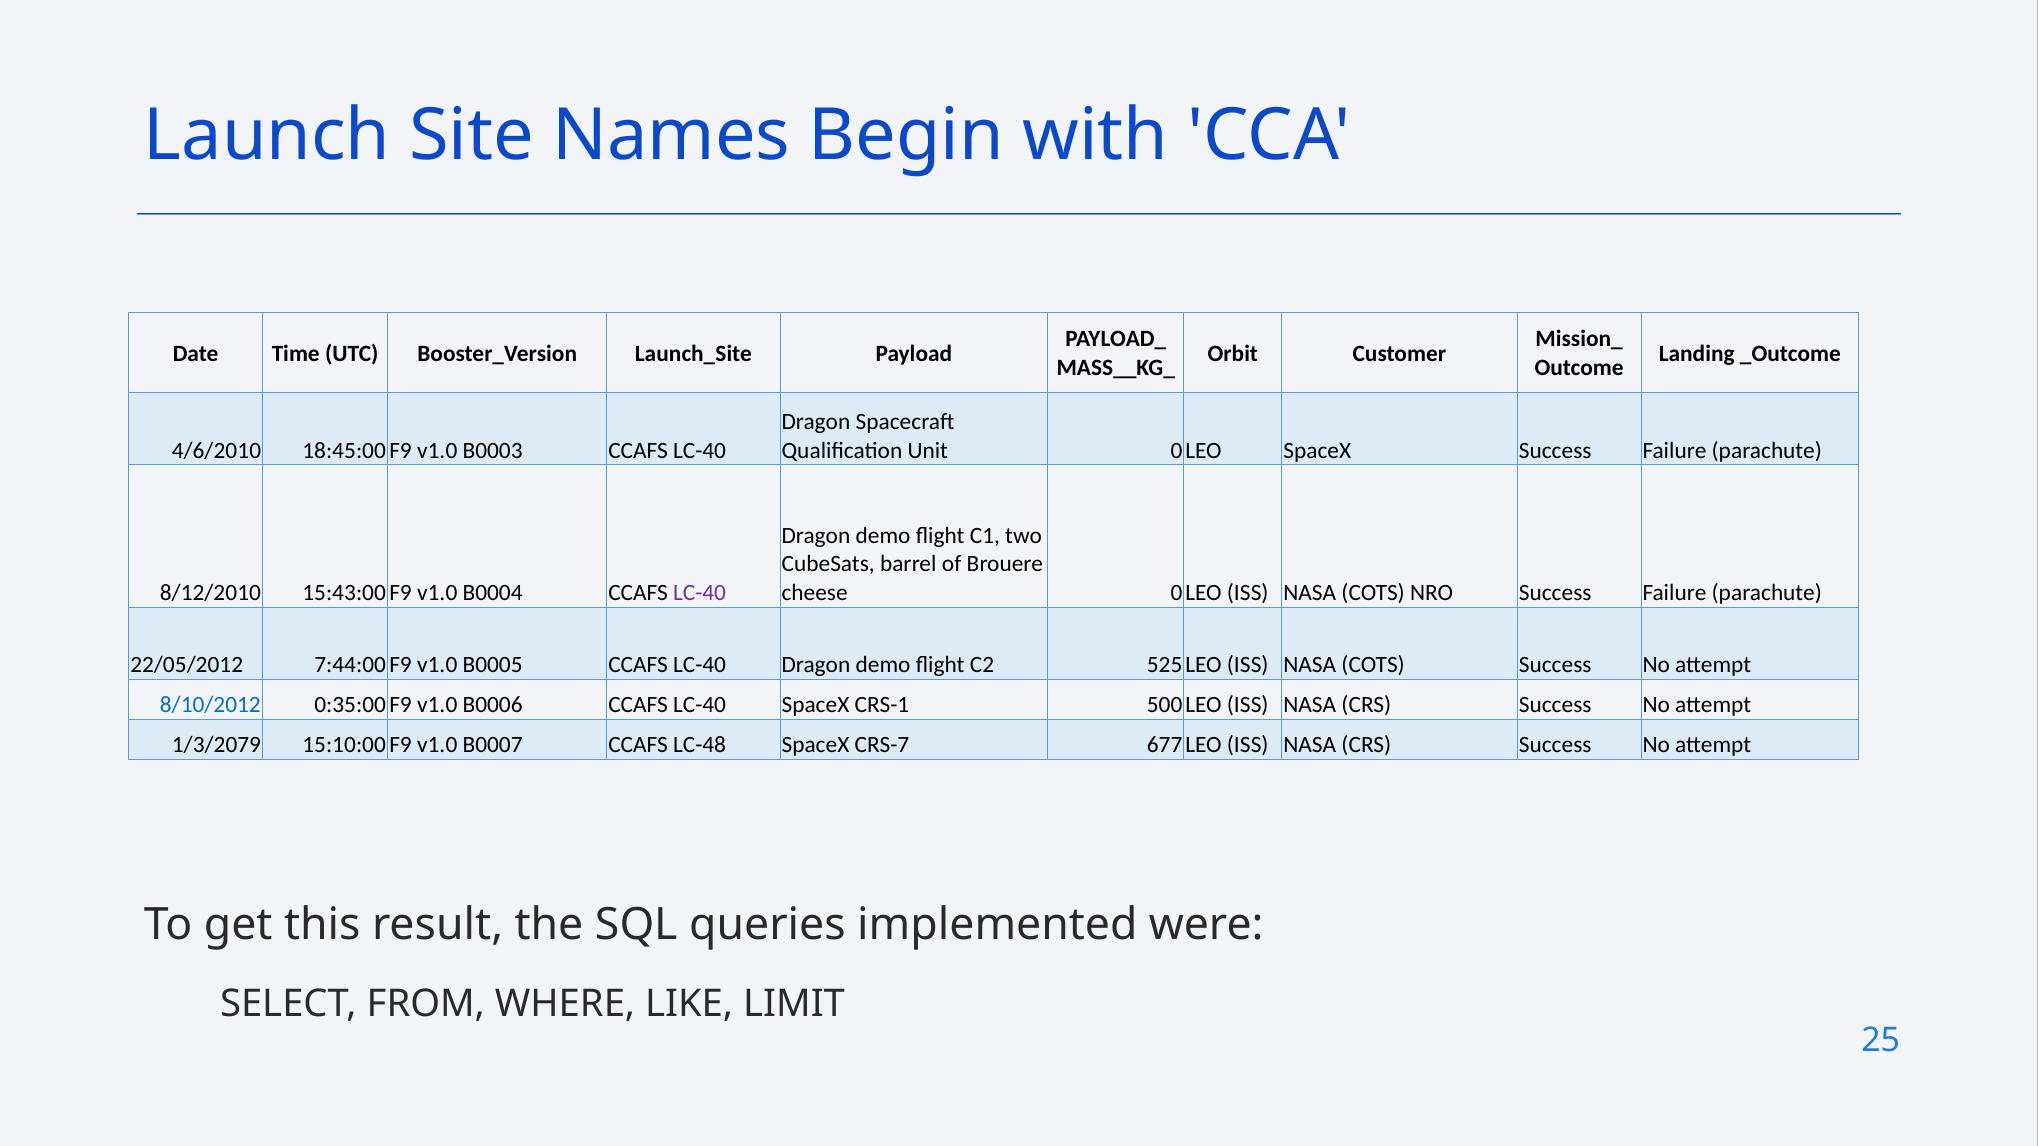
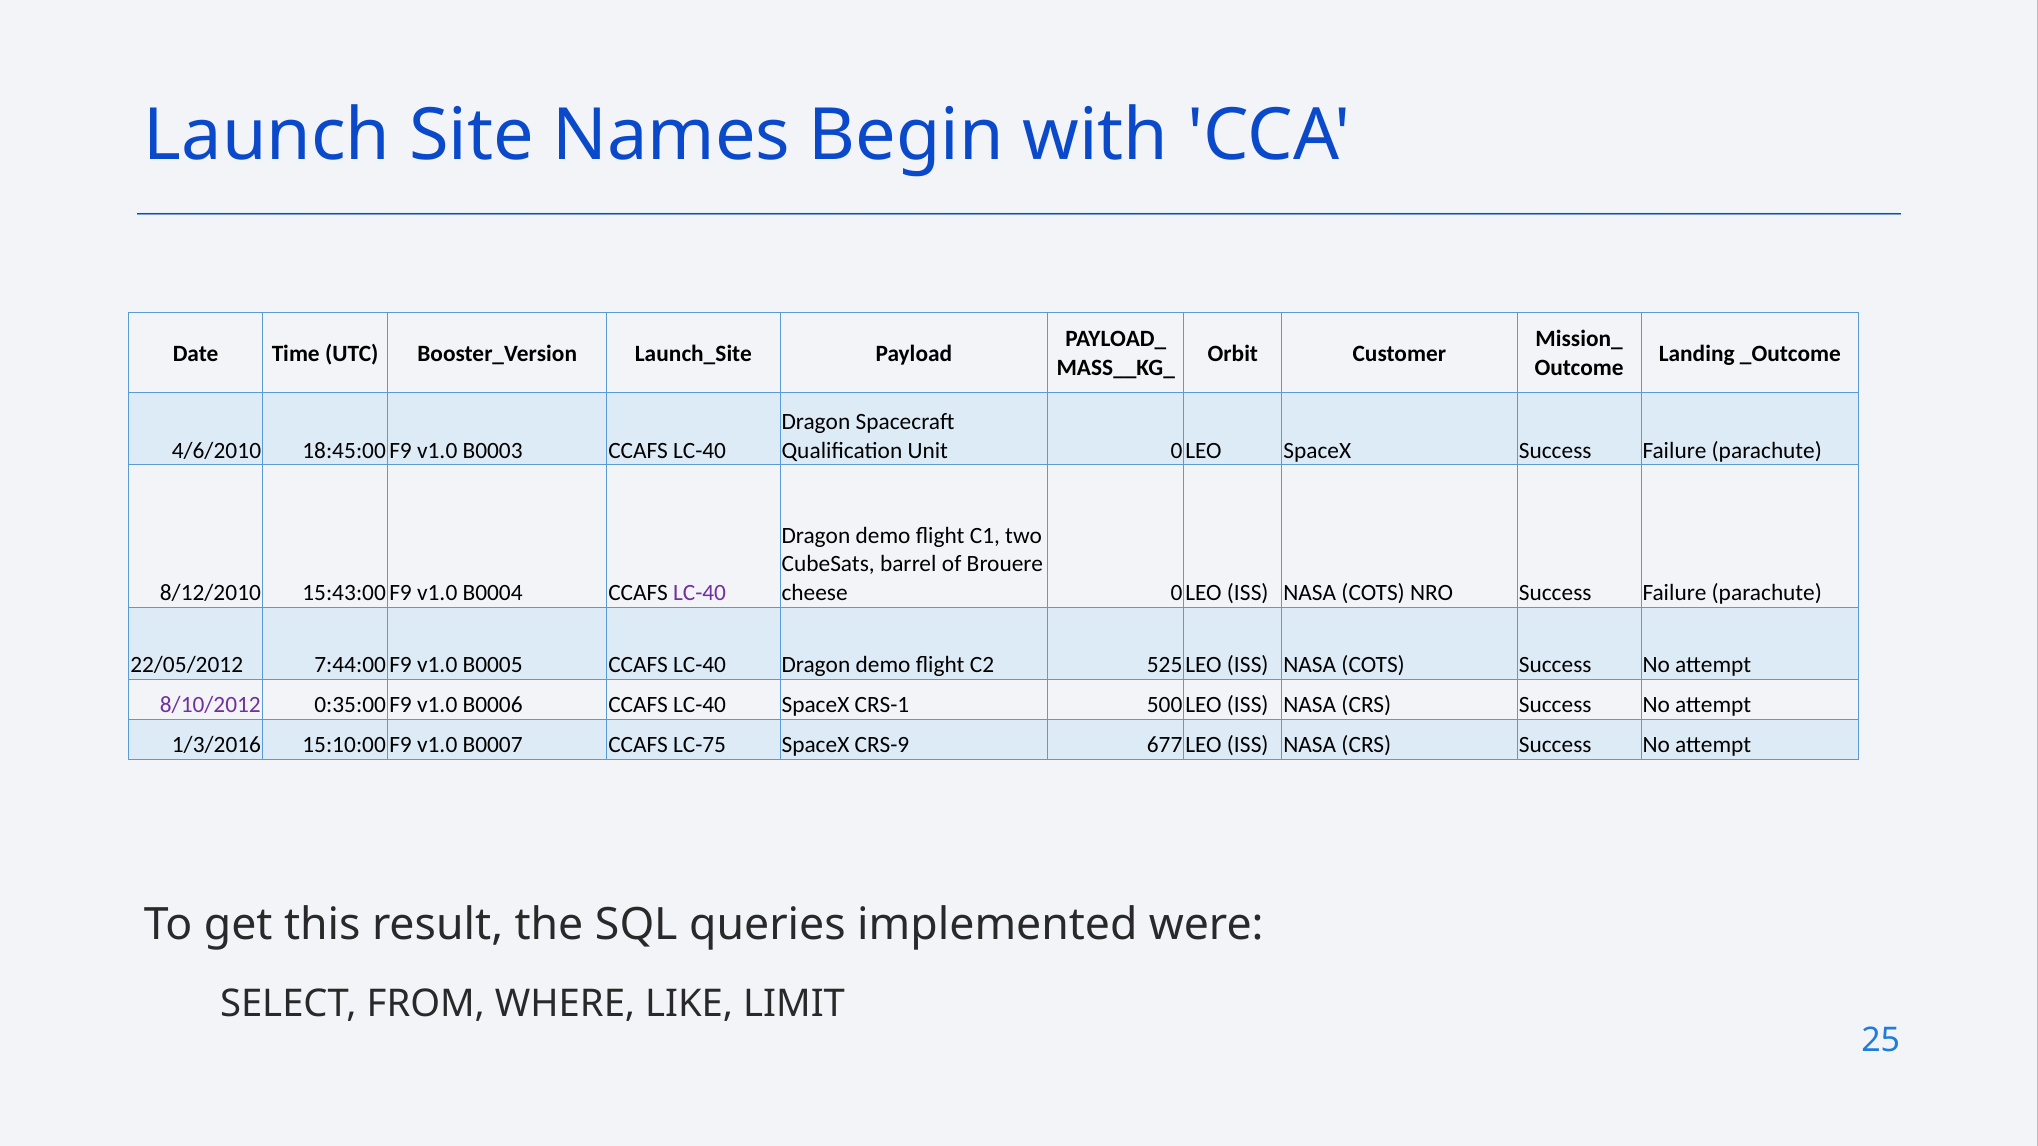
8/10/2012 colour: blue -> purple (210, 705)
1/3/2079: 1/3/2079 -> 1/3/2016 (216, 745)
LC-48: LC-48 -> LC-75 (700, 745)
CRS-7: CRS-7 -> CRS-9 (882, 745)
